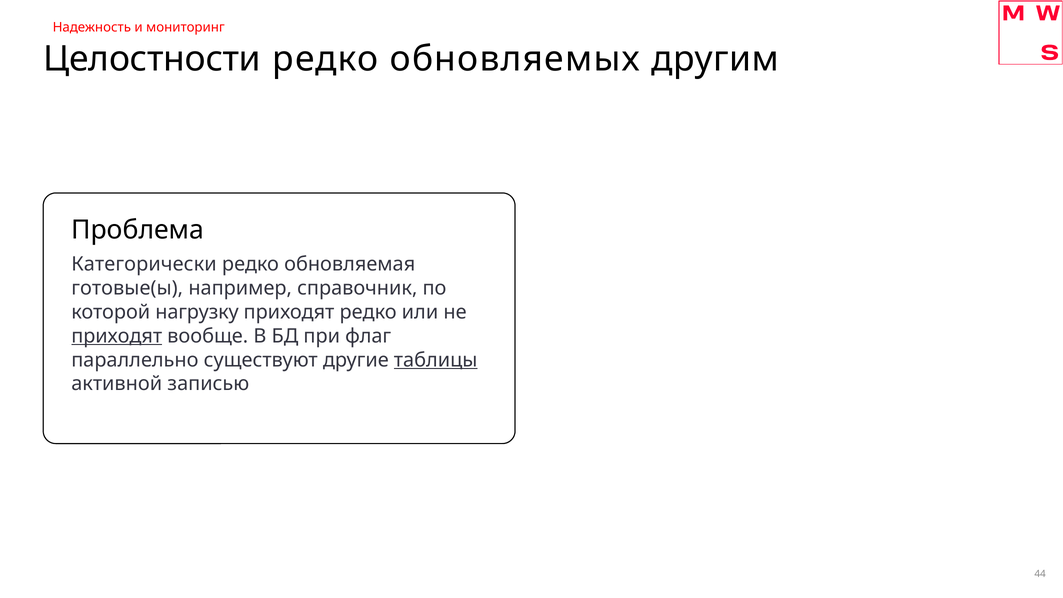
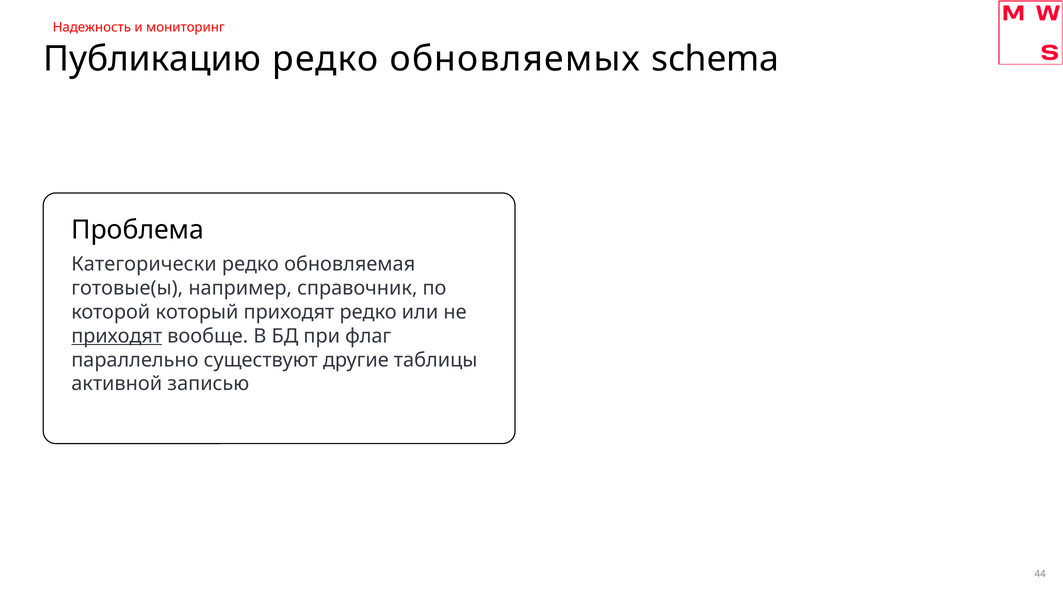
Целостности: Целостности -> Публикацию (152, 59)
другим: другим -> schema (715, 59)
нагрузку: нагрузку -> который (197, 312)
таблицы underline: present -> none (436, 360)
